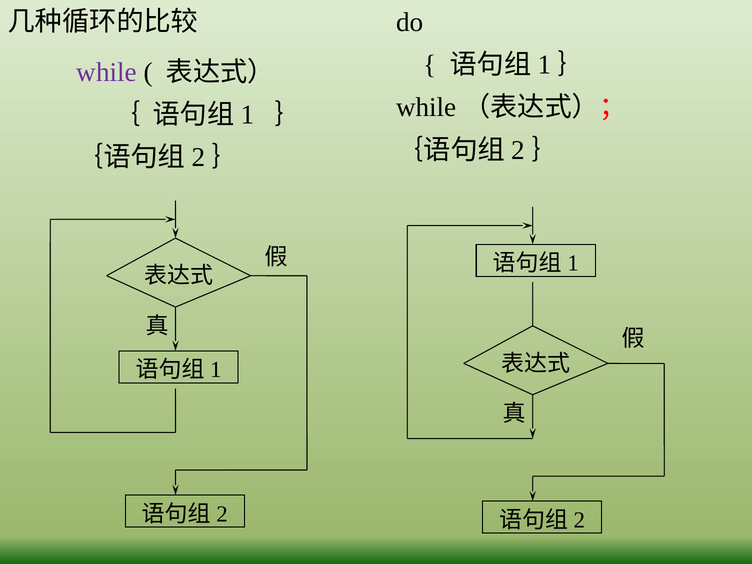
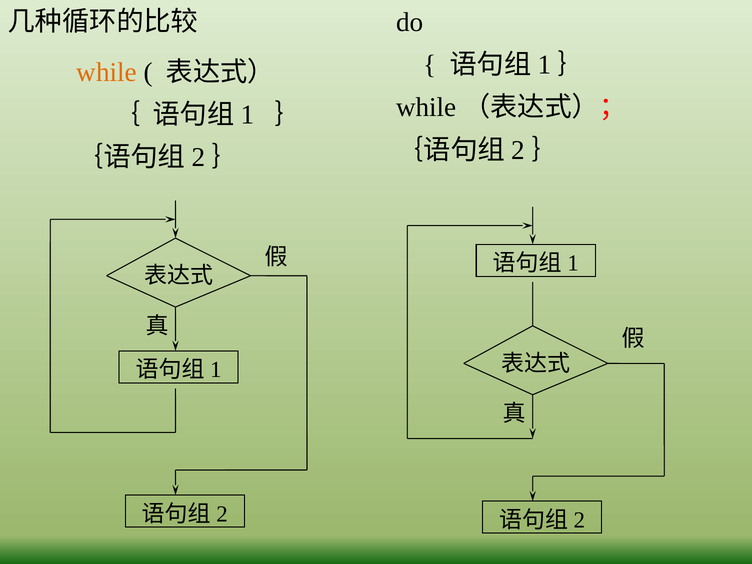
while colour: purple -> orange (107, 72)
